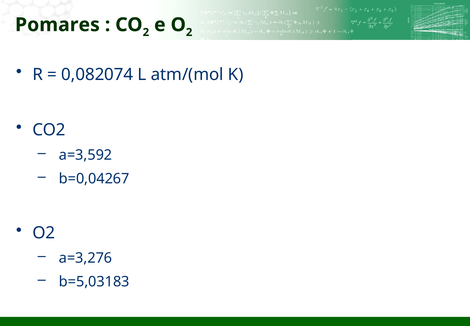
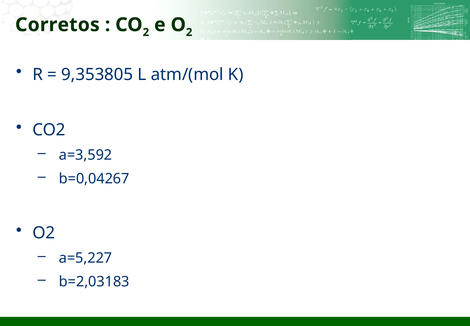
Pomares: Pomares -> Corretos (57, 25)
0,082074: 0,082074 -> 9,353805 (97, 74)
a=3,276: a=3,276 -> a=5,227 (86, 257)
b=5,03183: b=5,03183 -> b=2,03183 (94, 281)
